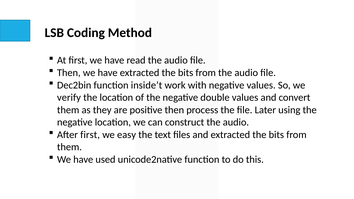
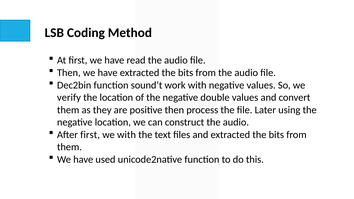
inside’t: inside’t -> sound’t (147, 85)
we easy: easy -> with (127, 135)
